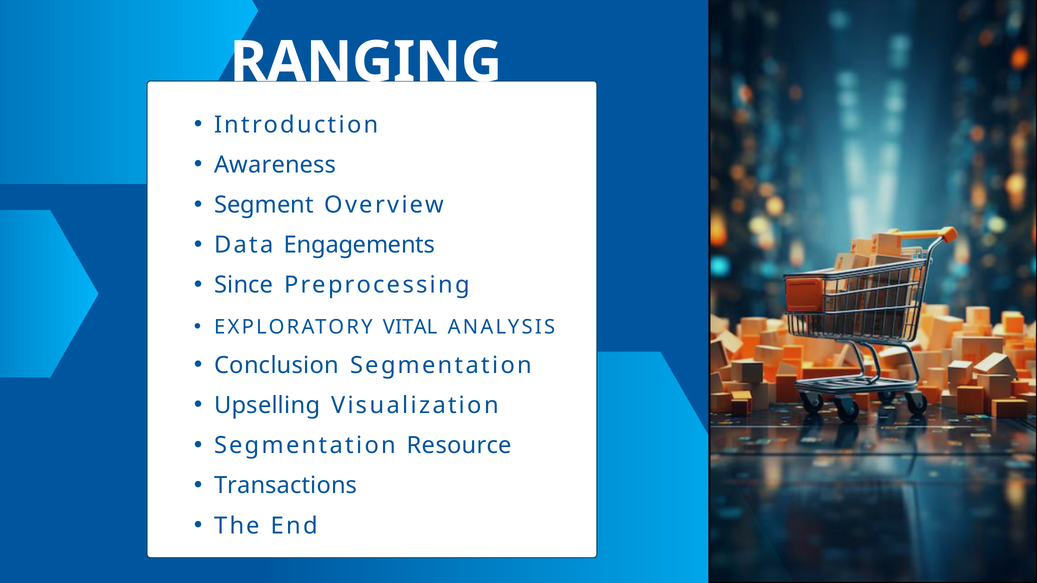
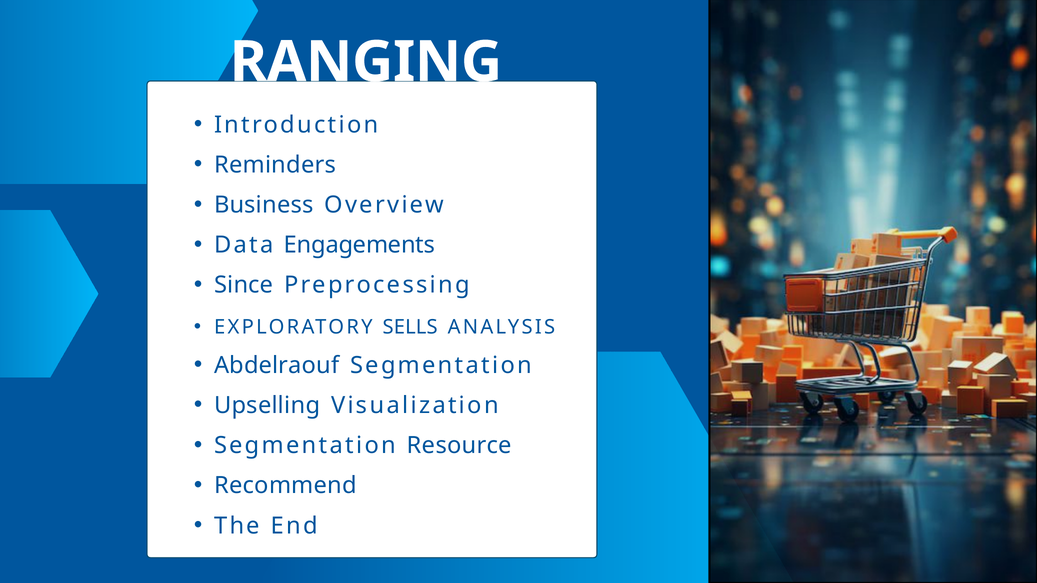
Awareness: Awareness -> Reminders (275, 165)
Segment: Segment -> Business (264, 205)
VITAL: VITAL -> SELLS (410, 327)
Conclusion: Conclusion -> Abdelraouf (277, 366)
Transactions: Transactions -> Recommend (286, 486)
